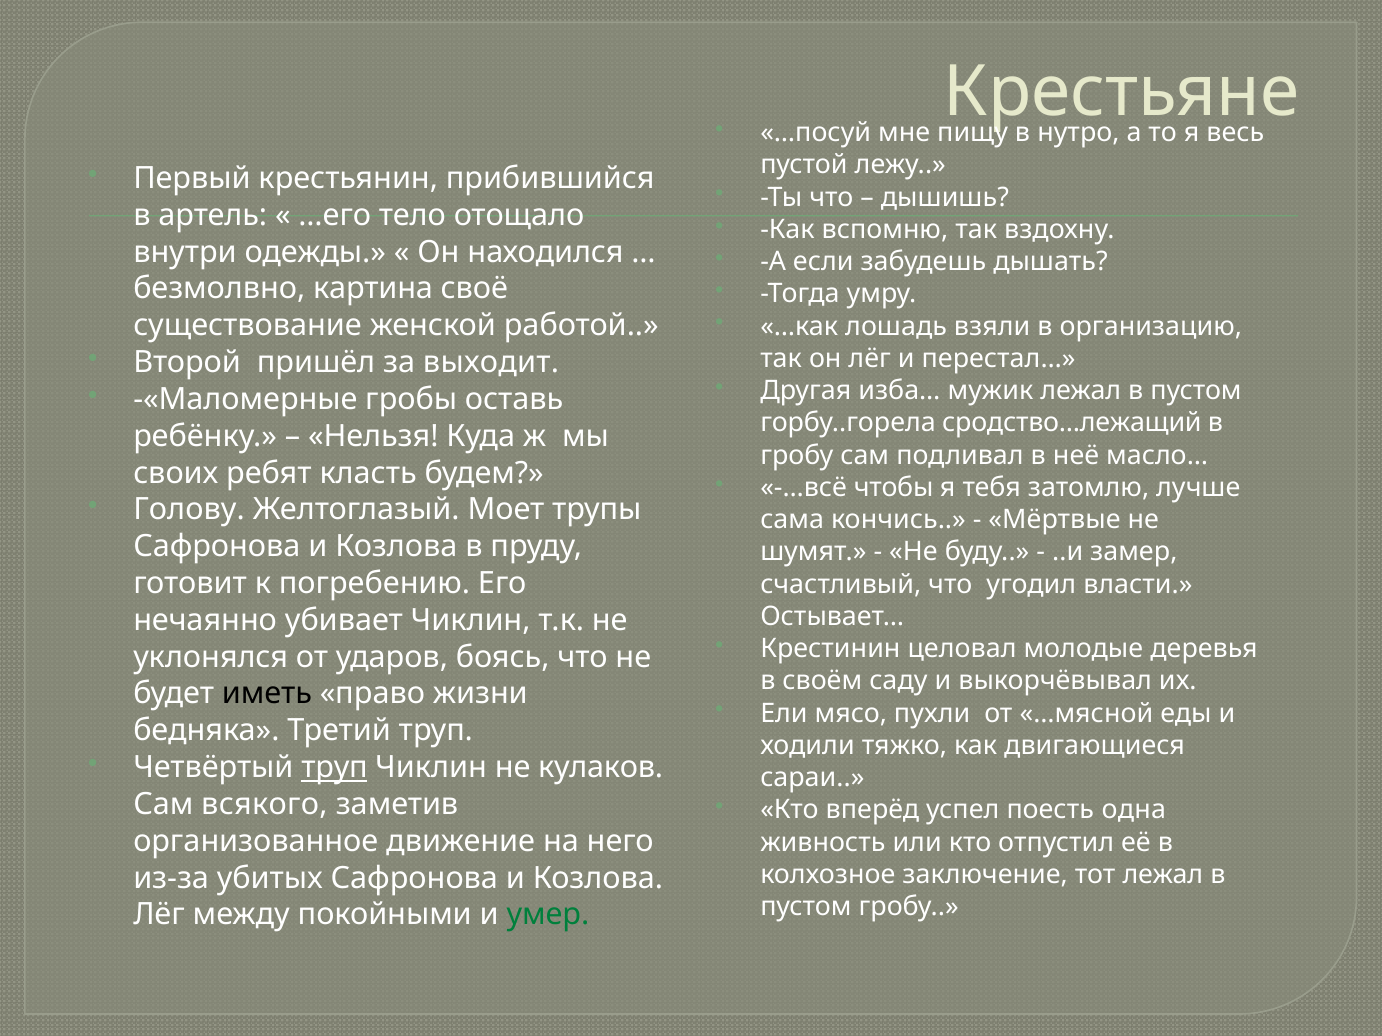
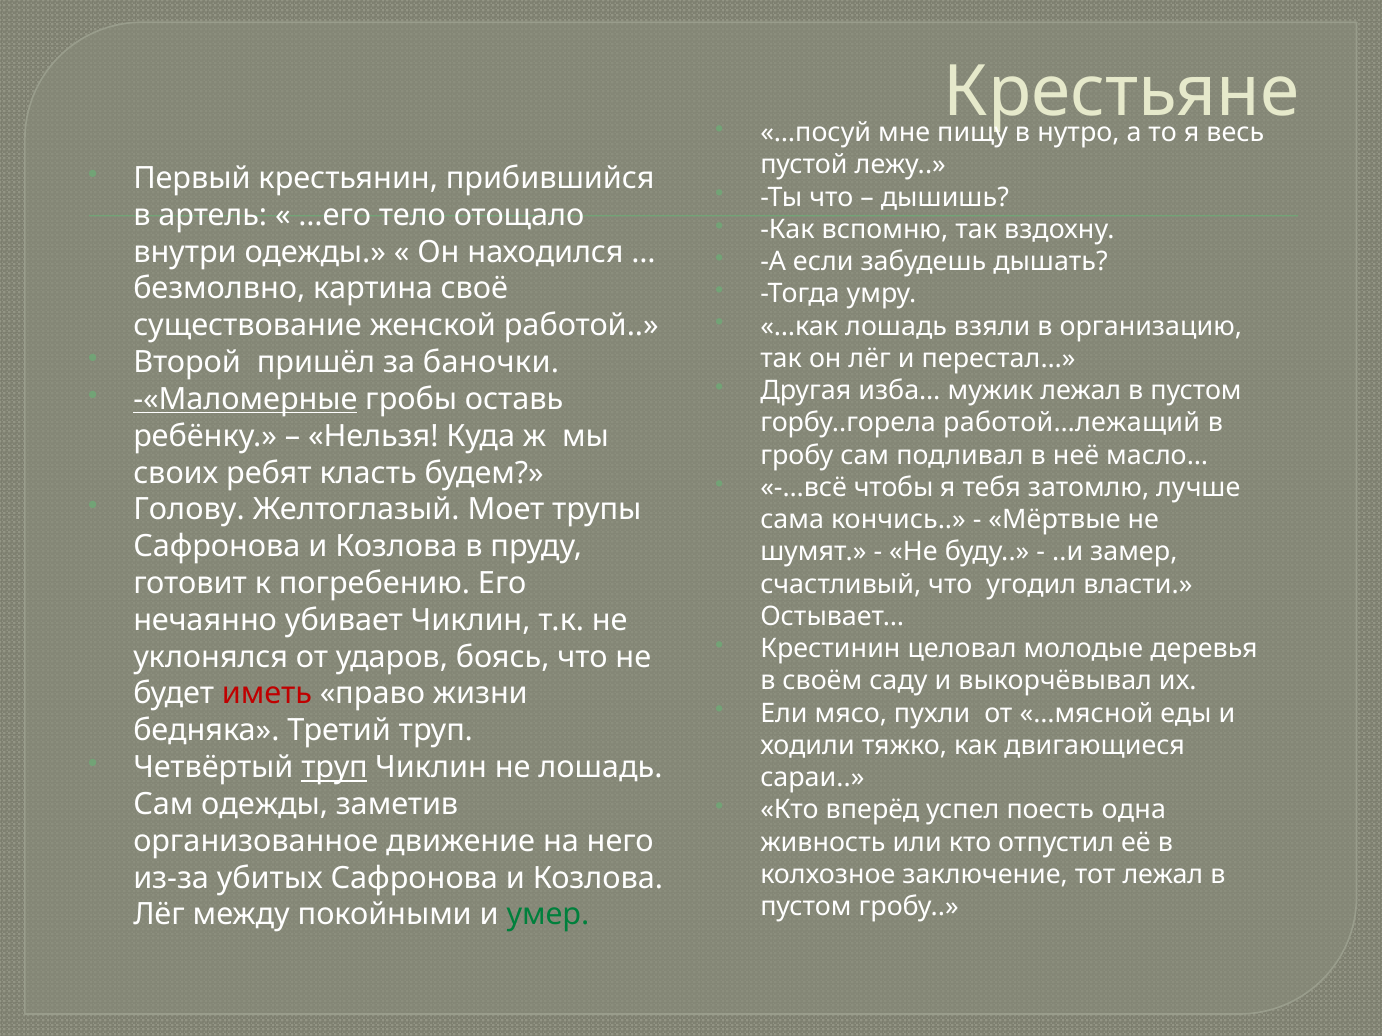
выходит: выходит -> баночки (491, 363)
-«Маломерные underline: none -> present (245, 400)
сродство…лежащий: сродство…лежащий -> работой…лежащий (1072, 423)
иметь colour: black -> red (267, 694)
не кулаков: кулаков -> лошадь (600, 768)
Сам всякого: всякого -> одежды (265, 805)
